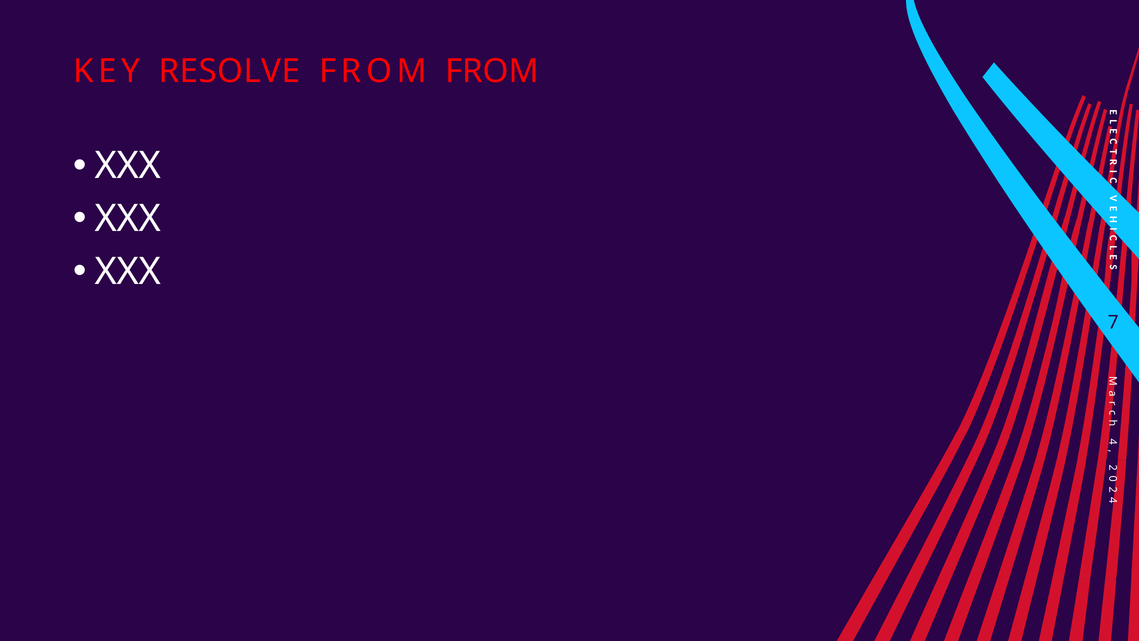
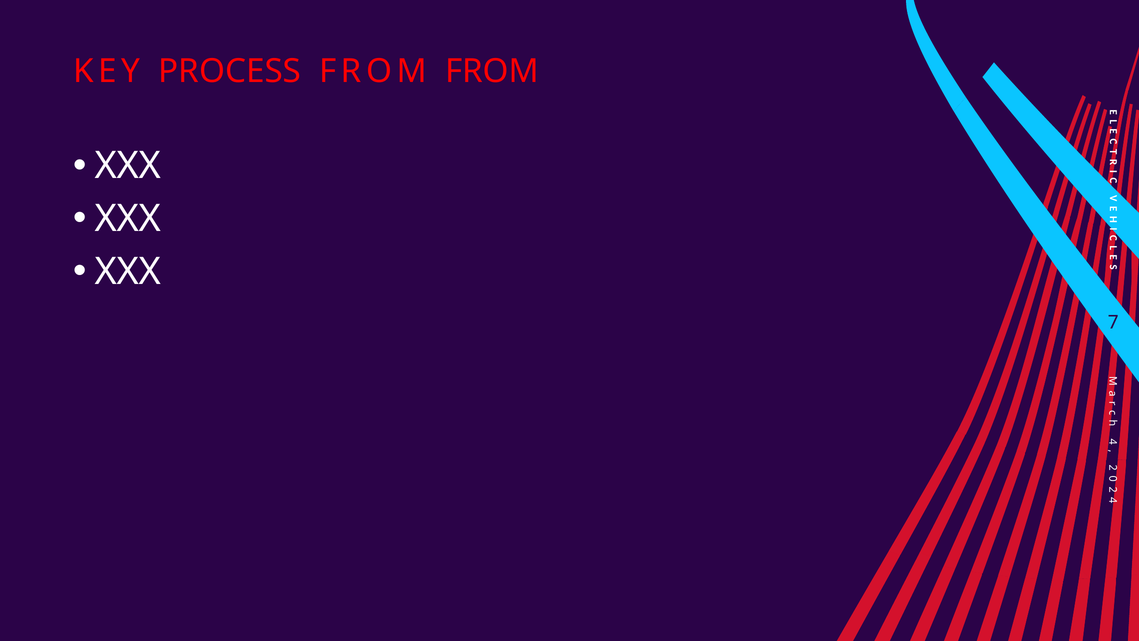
RESOLVE: RESOLVE -> PROCESS (230, 71)
